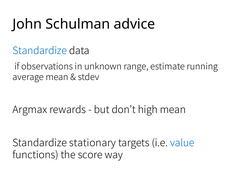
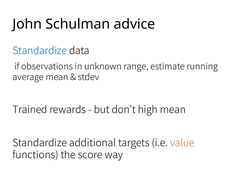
Argmax: Argmax -> Trained (30, 110)
stationary: stationary -> additional (93, 143)
value colour: blue -> orange (182, 143)
